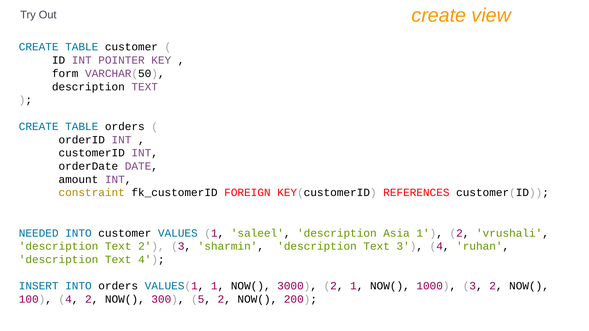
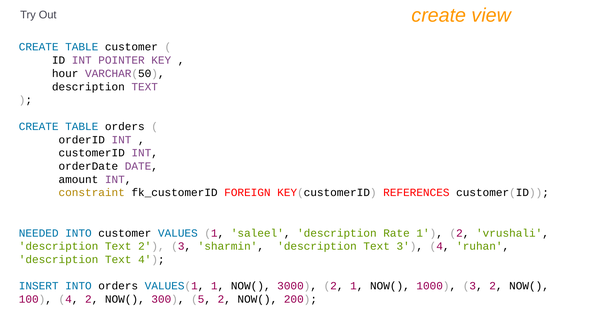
form: form -> hour (65, 74)
Asia: Asia -> Rate (397, 233)
